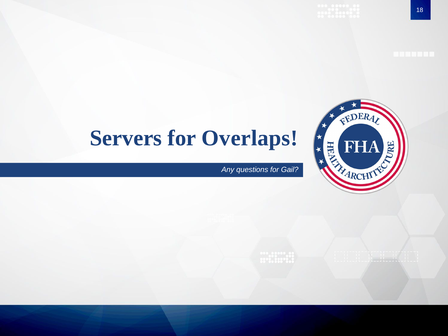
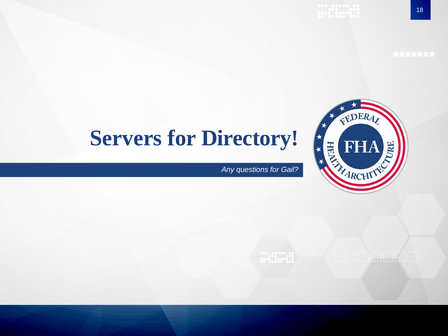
Overlaps: Overlaps -> Directory (250, 138)
